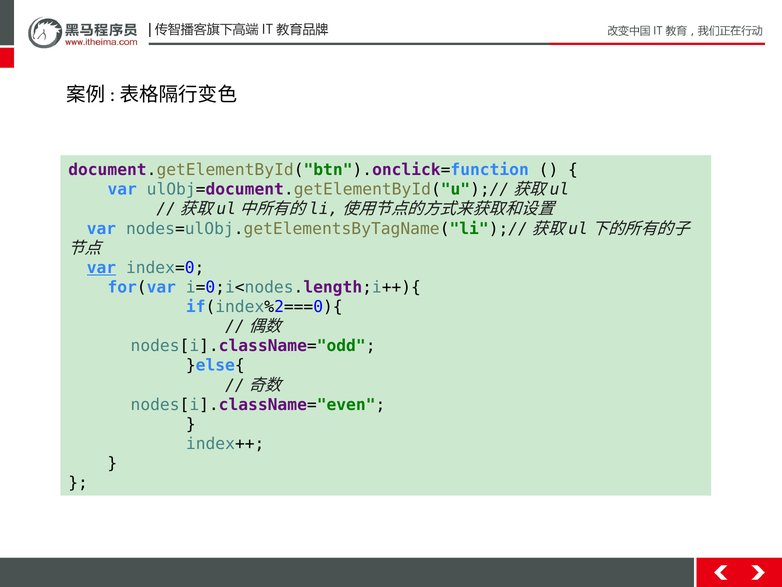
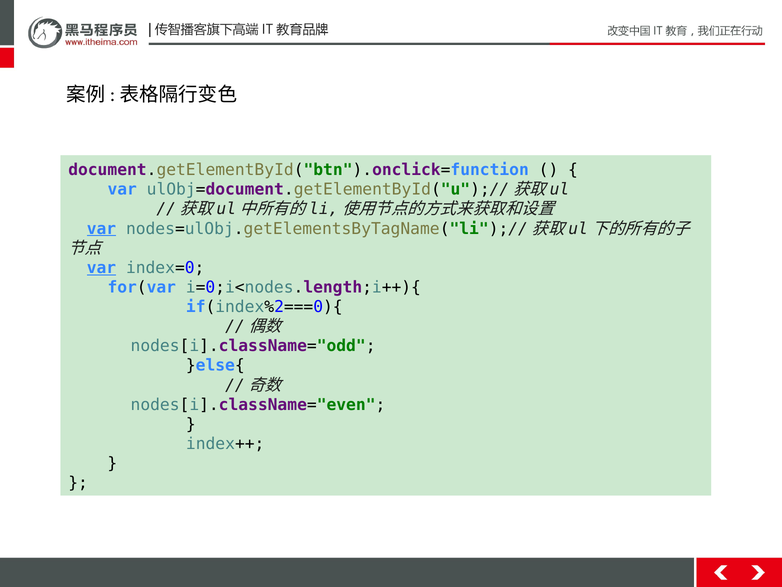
var underline: none -> present (101, 228)
